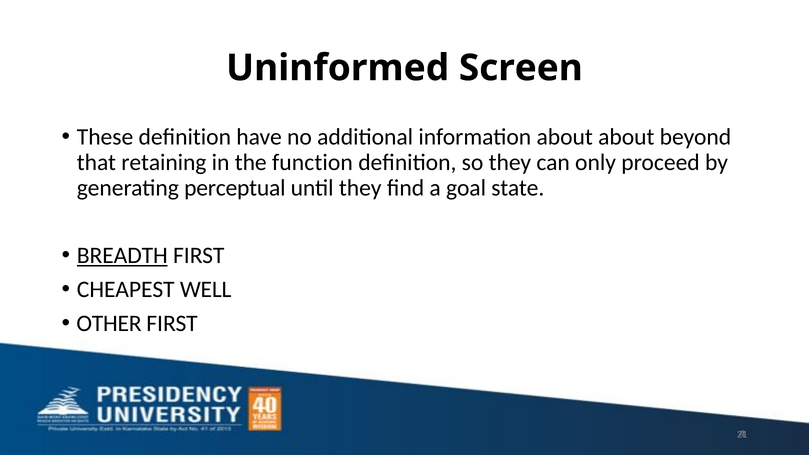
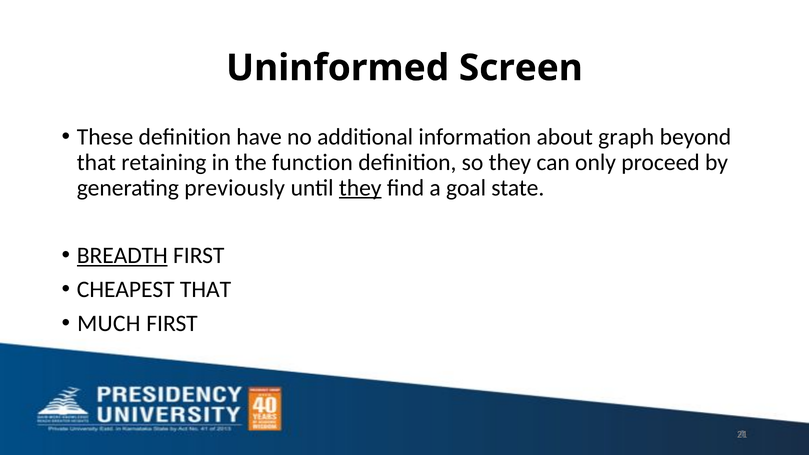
about about: about -> graph (626, 137)
perceptual: perceptual -> previously (235, 188)
they underline: none -> present (360, 188)
CHEAPEST WELL: WELL -> THAT (206, 290)
OTHER: OTHER -> MUCH (109, 323)
